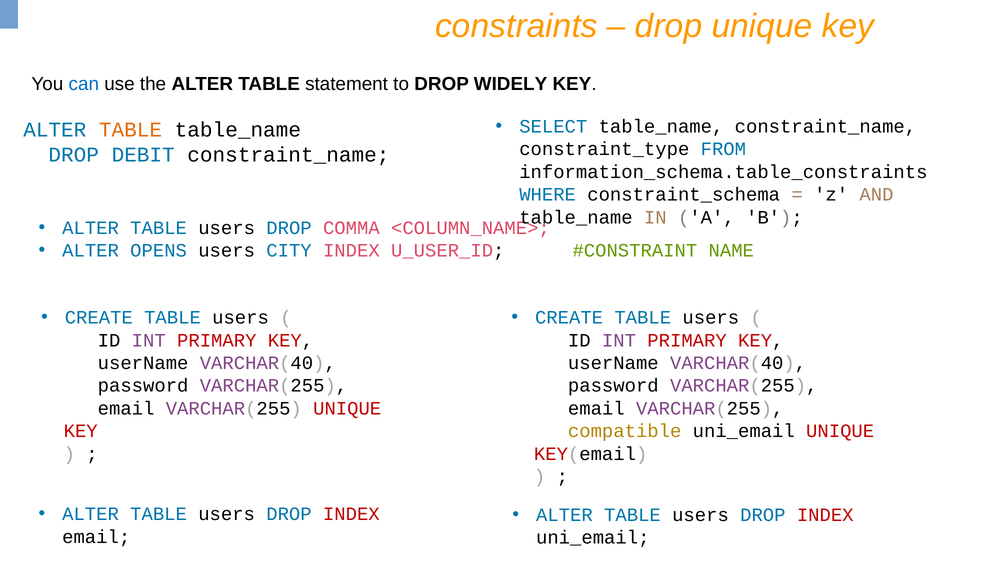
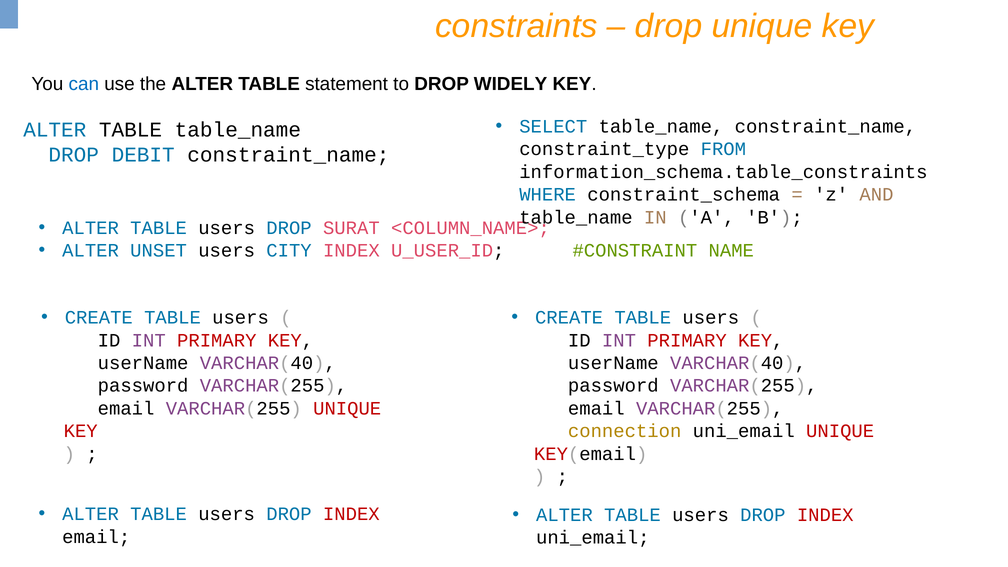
TABLE colour: orange -> black (131, 130)
COMMA: COMMA -> SURAT (351, 228)
OPENS: OPENS -> UNSET (159, 251)
compatible: compatible -> connection (625, 431)
